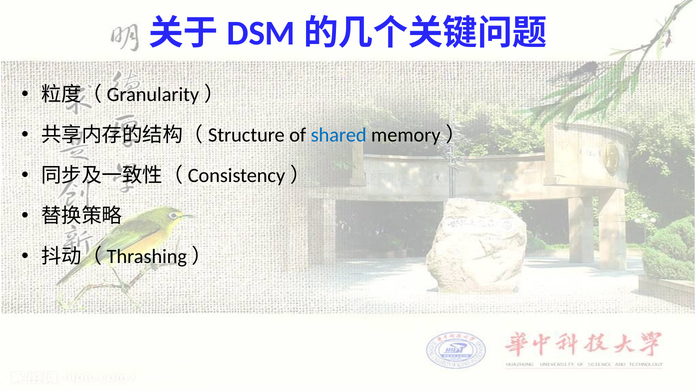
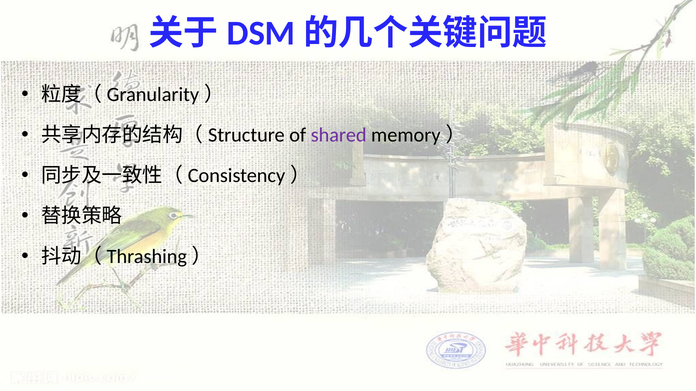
shared colour: blue -> purple (339, 135)
